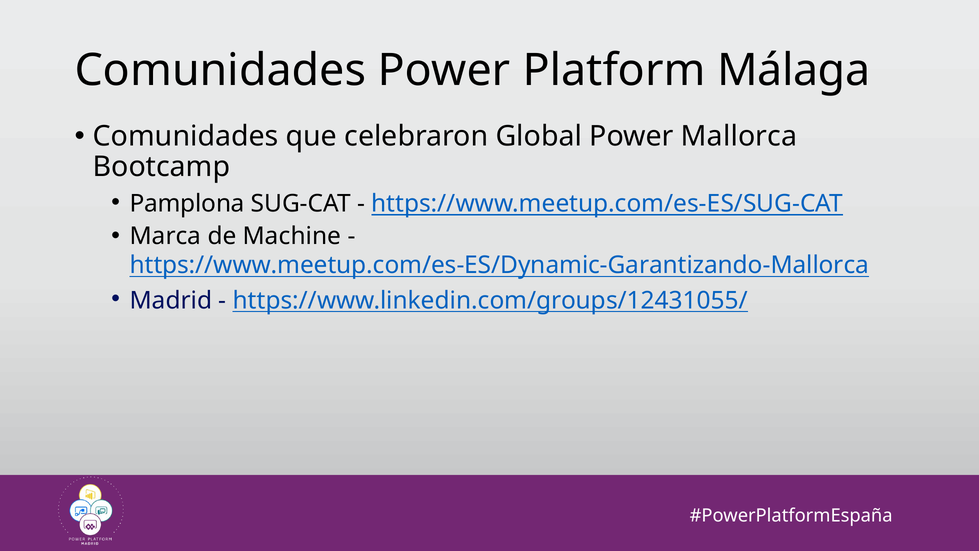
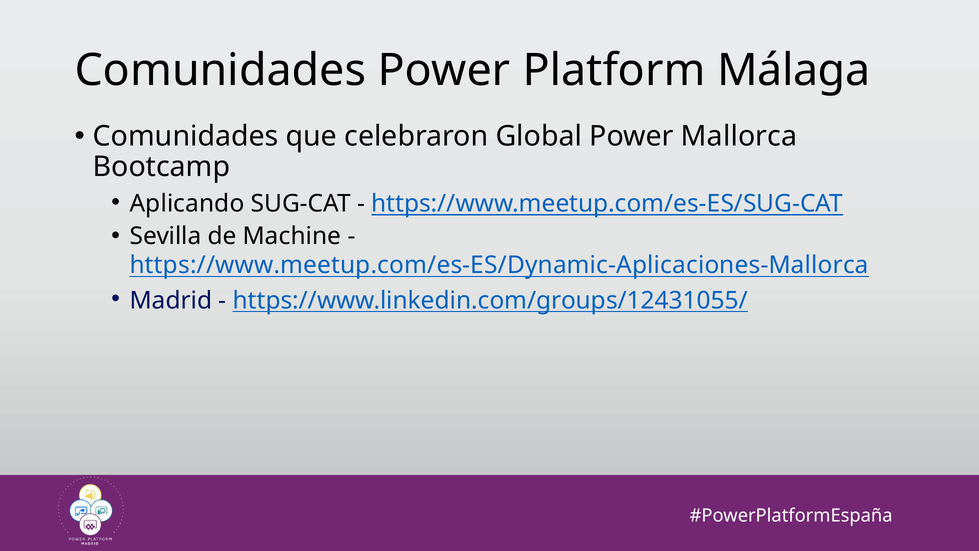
Pamplona: Pamplona -> Aplicando (187, 204)
Marca: Marca -> Sevilla (165, 236)
https://www.meetup.com/es-ES/Dynamic-Garantizando-Mallorca: https://www.meetup.com/es-ES/Dynamic-Garantizando-Mallorca -> https://www.meetup.com/es-ES/Dynamic-Aplicaciones-Mallorca (499, 265)
